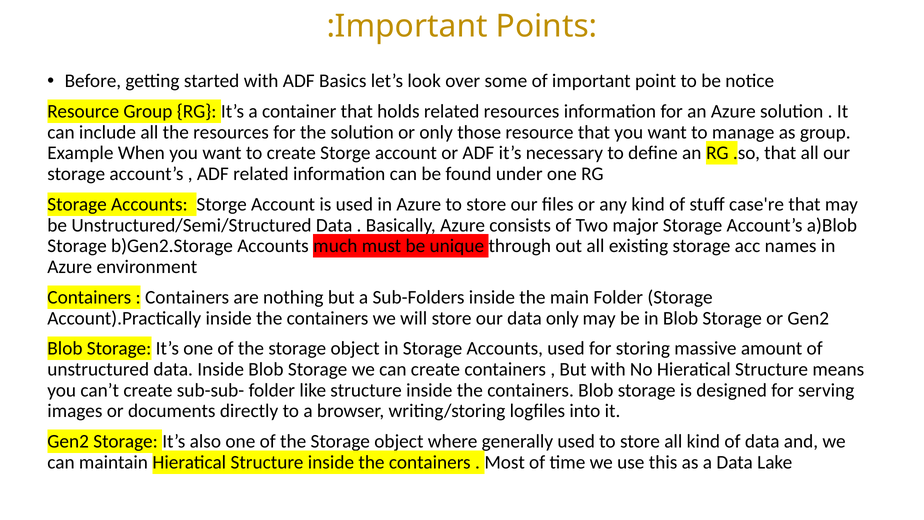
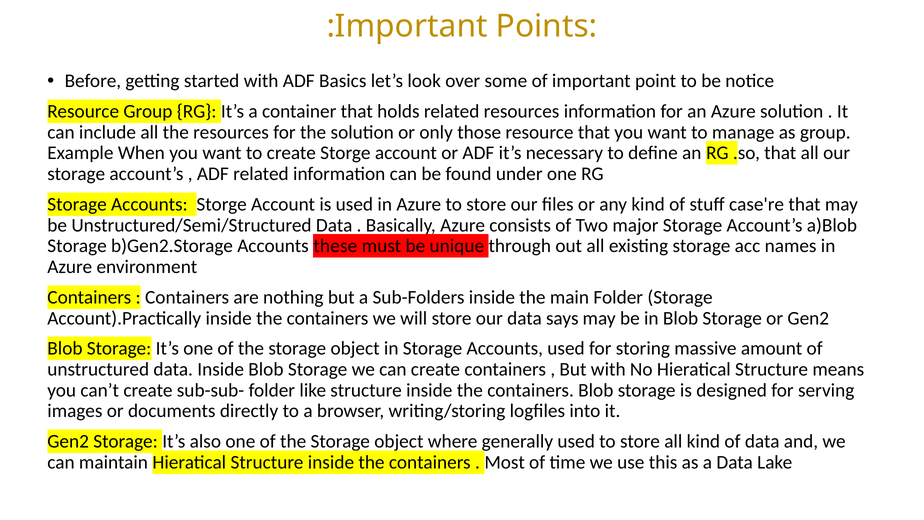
much: much -> these (335, 246)
data only: only -> says (562, 318)
